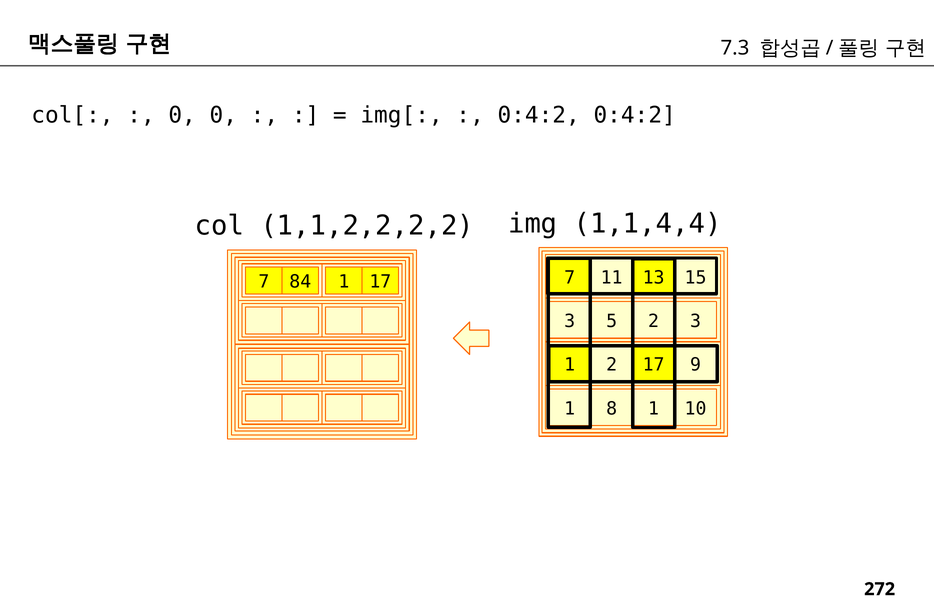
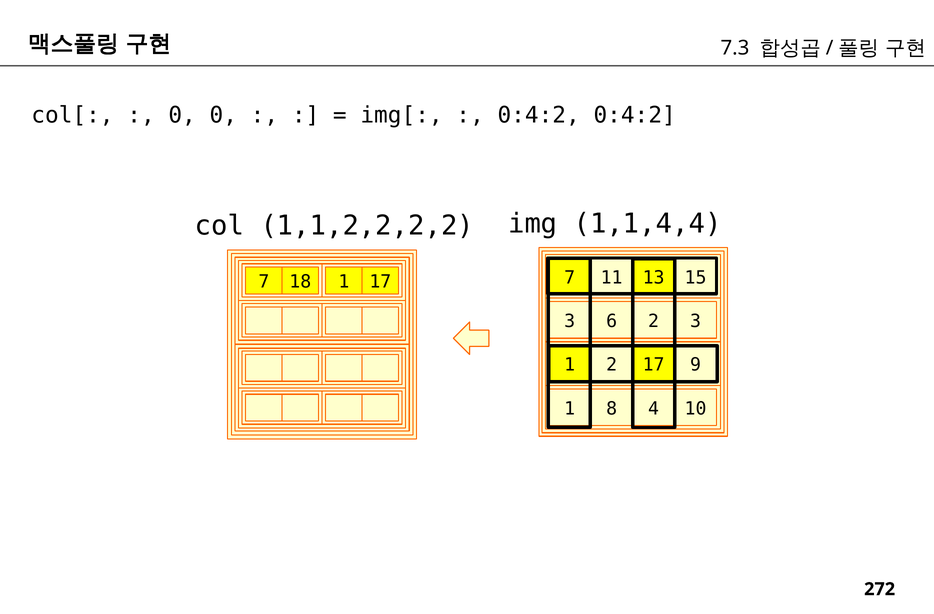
84: 84 -> 18 (300, 282)
5: 5 -> 6 (612, 321)
8 1: 1 -> 4 (654, 408)
